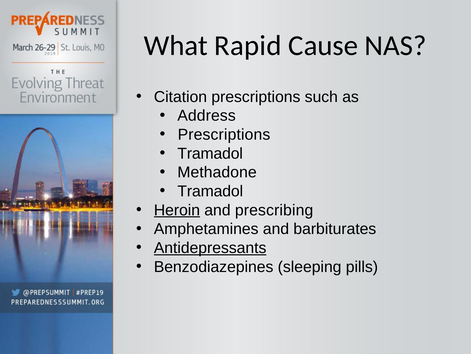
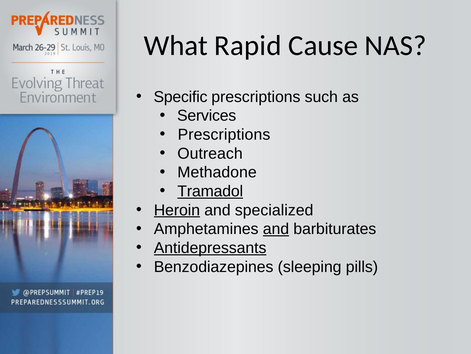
Citation: Citation -> Specific (181, 97)
Address: Address -> Services (207, 116)
Tramadol: Tramadol -> Outreach (210, 153)
Tramadol underline: none -> present (210, 191)
prescribing: prescribing -> specialized (274, 210)
and underline: none -> present (276, 229)
